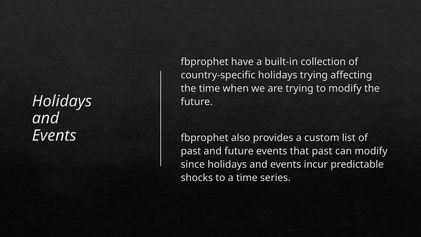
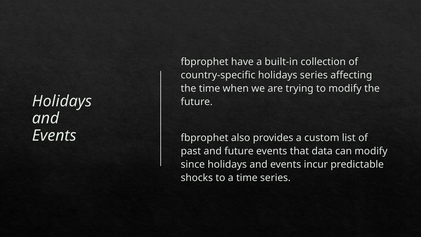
holidays trying: trying -> series (314, 75)
that past: past -> data (322, 151)
